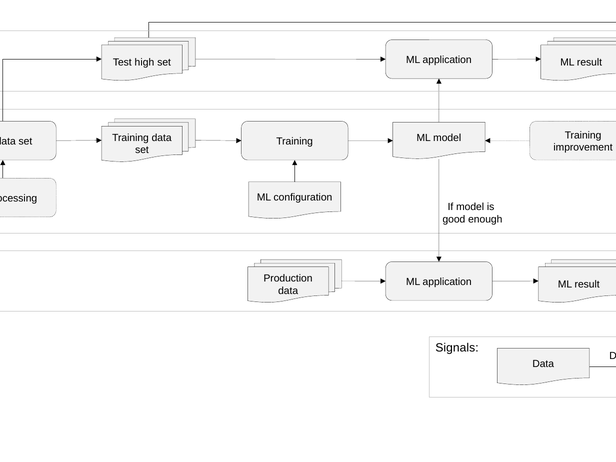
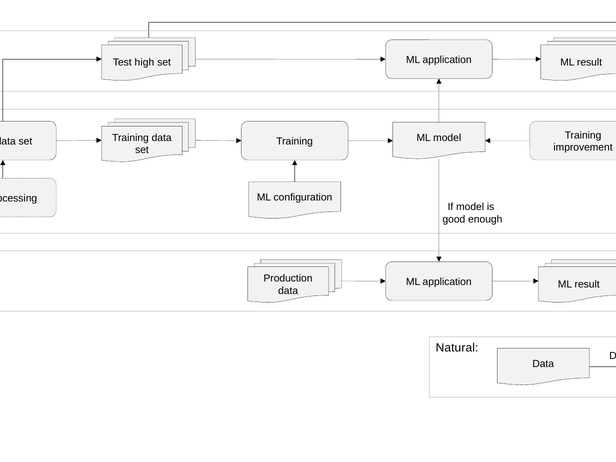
Signals: Signals -> Natural (457, 348)
